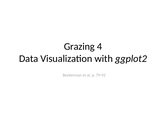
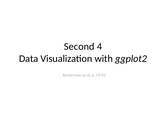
Grazing: Grazing -> Second (79, 47)
